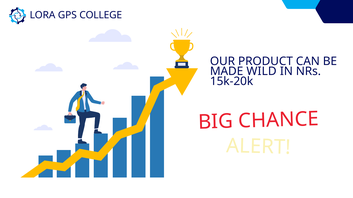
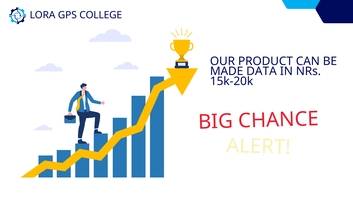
WILD: WILD -> DATA (262, 71)
